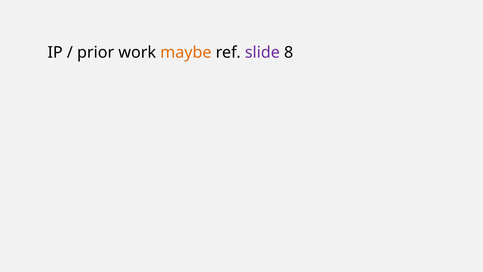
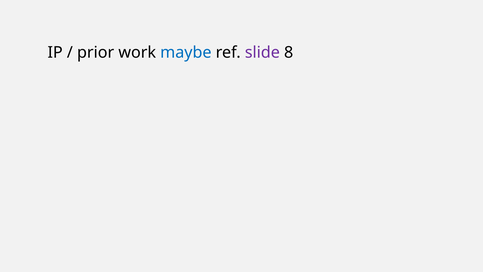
maybe colour: orange -> blue (186, 52)
